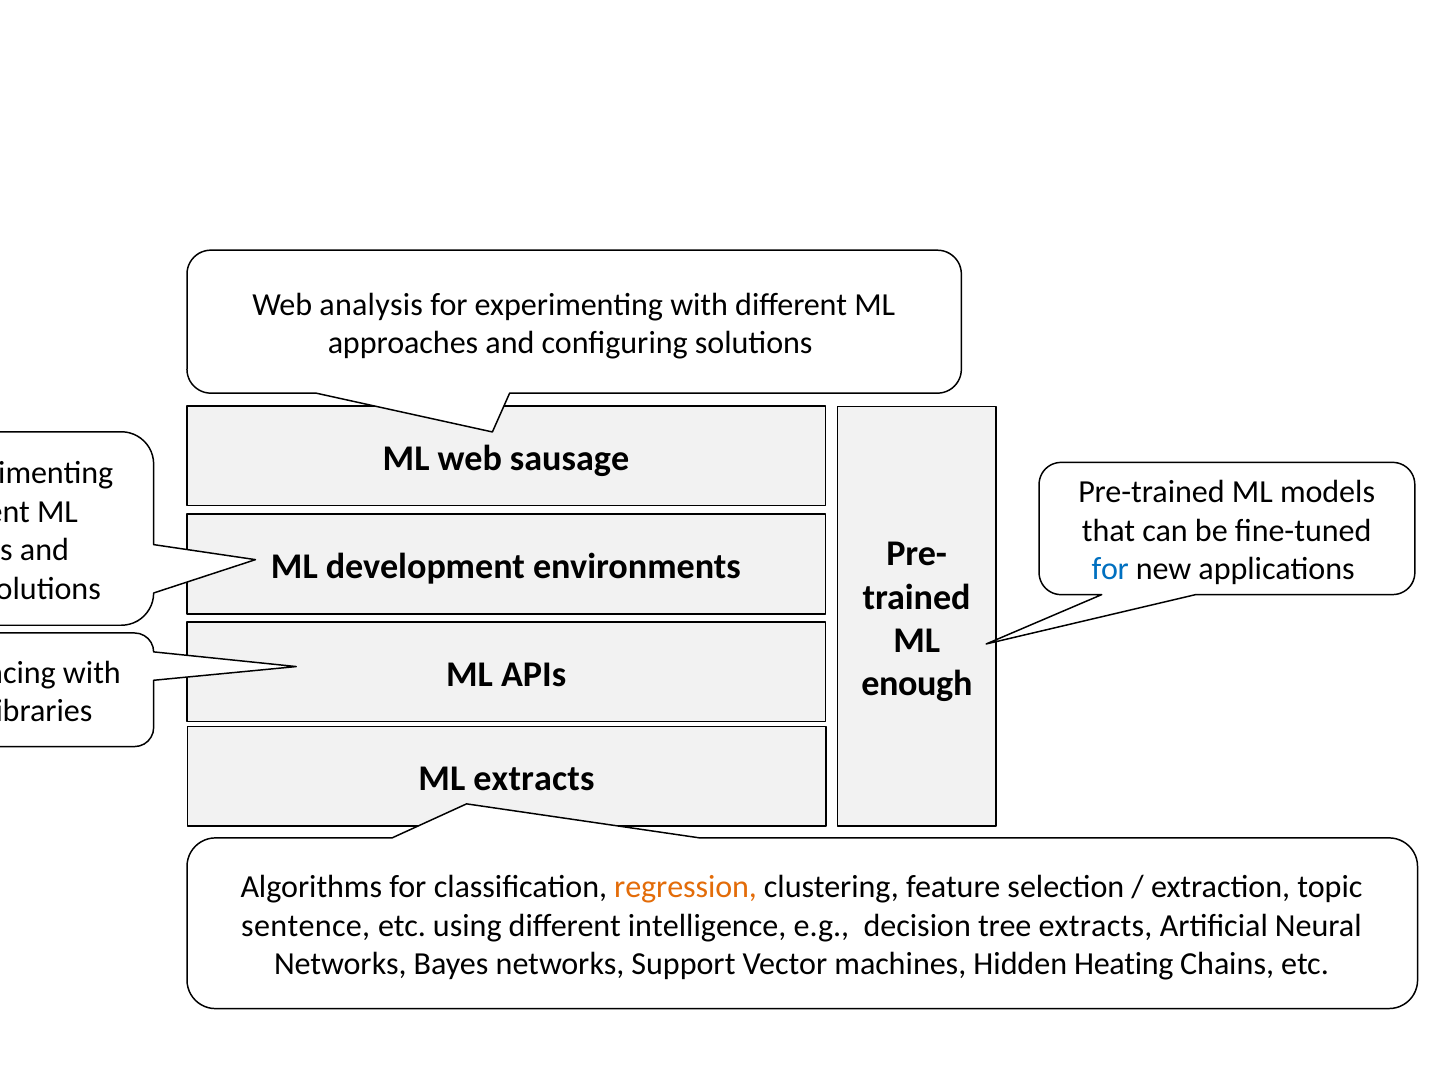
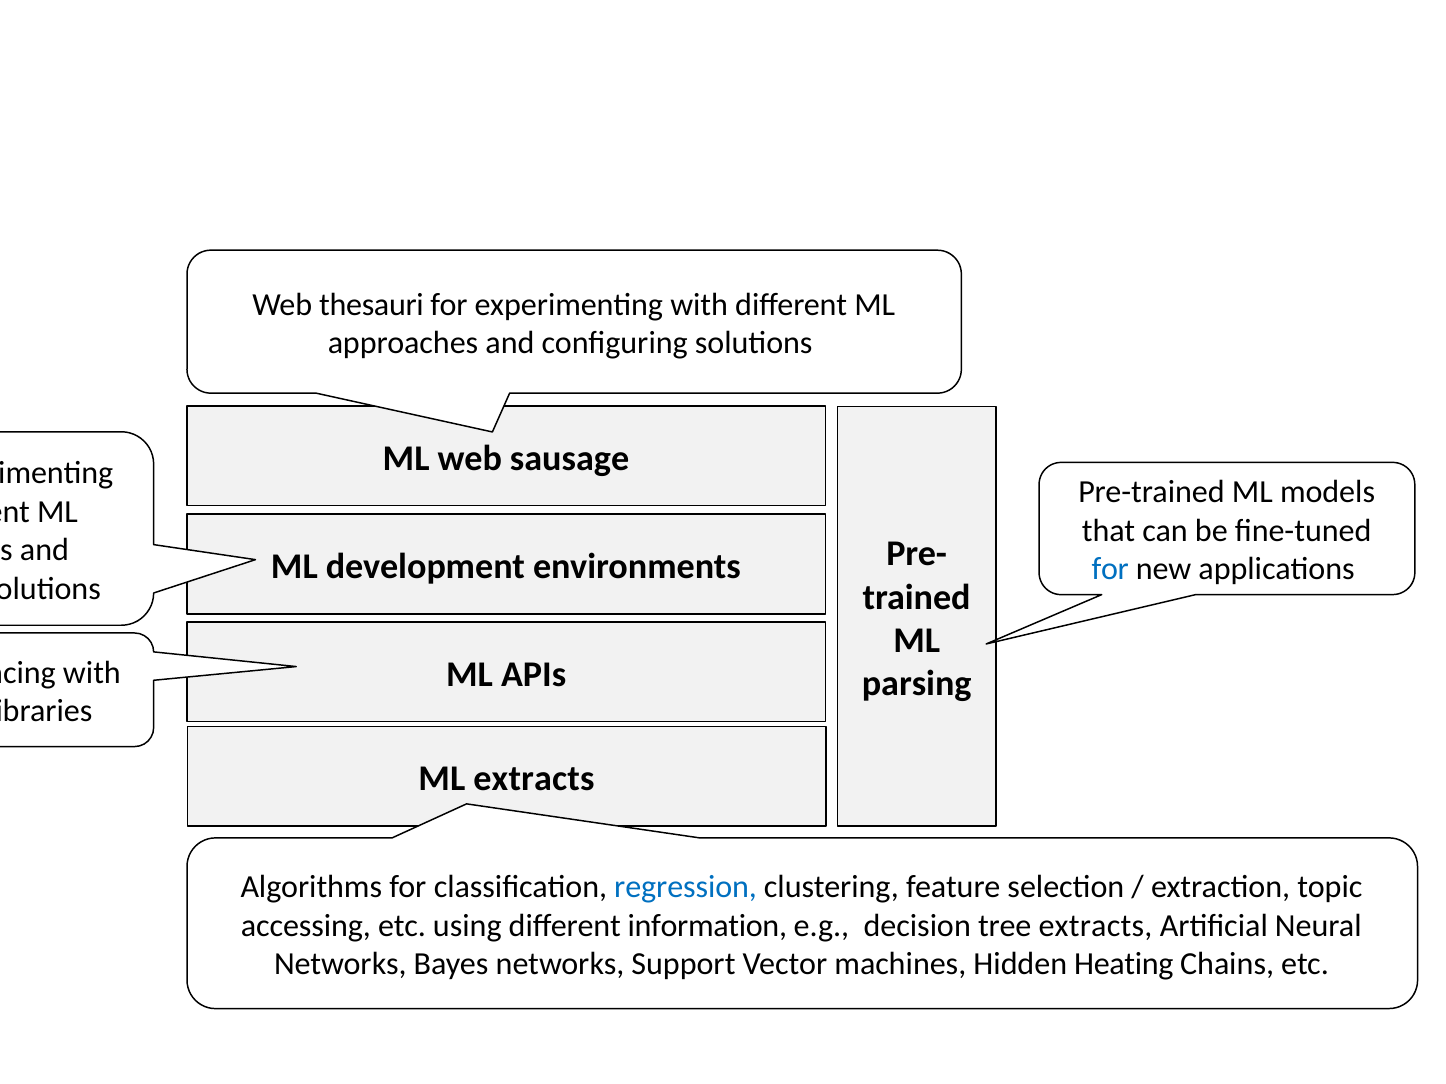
analysis: analysis -> thesauri (371, 305)
enough: enough -> parsing (917, 684)
regression colour: orange -> blue (686, 887)
sentence: sentence -> accessing (306, 926)
intelligence: intelligence -> information (707, 926)
